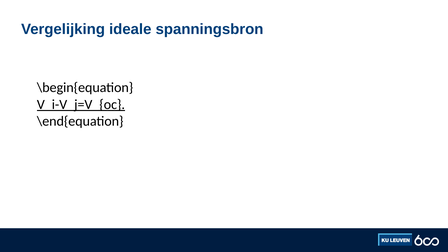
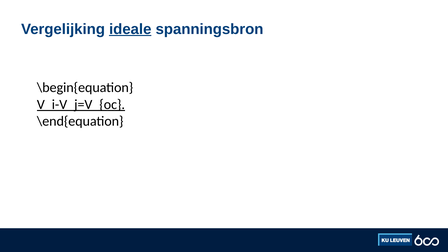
ideale underline: none -> present (130, 29)
